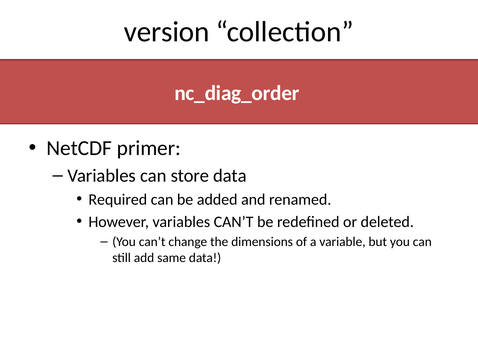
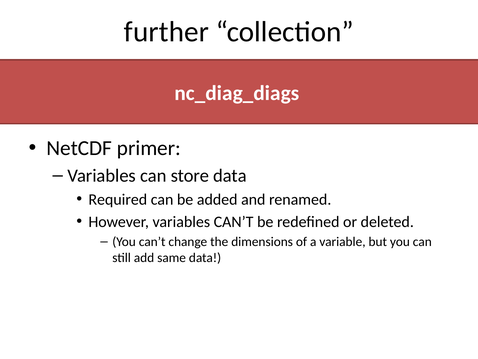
version: version -> further (167, 32)
nc_diag_order: nc_diag_order -> nc_diag_diags (237, 93)
